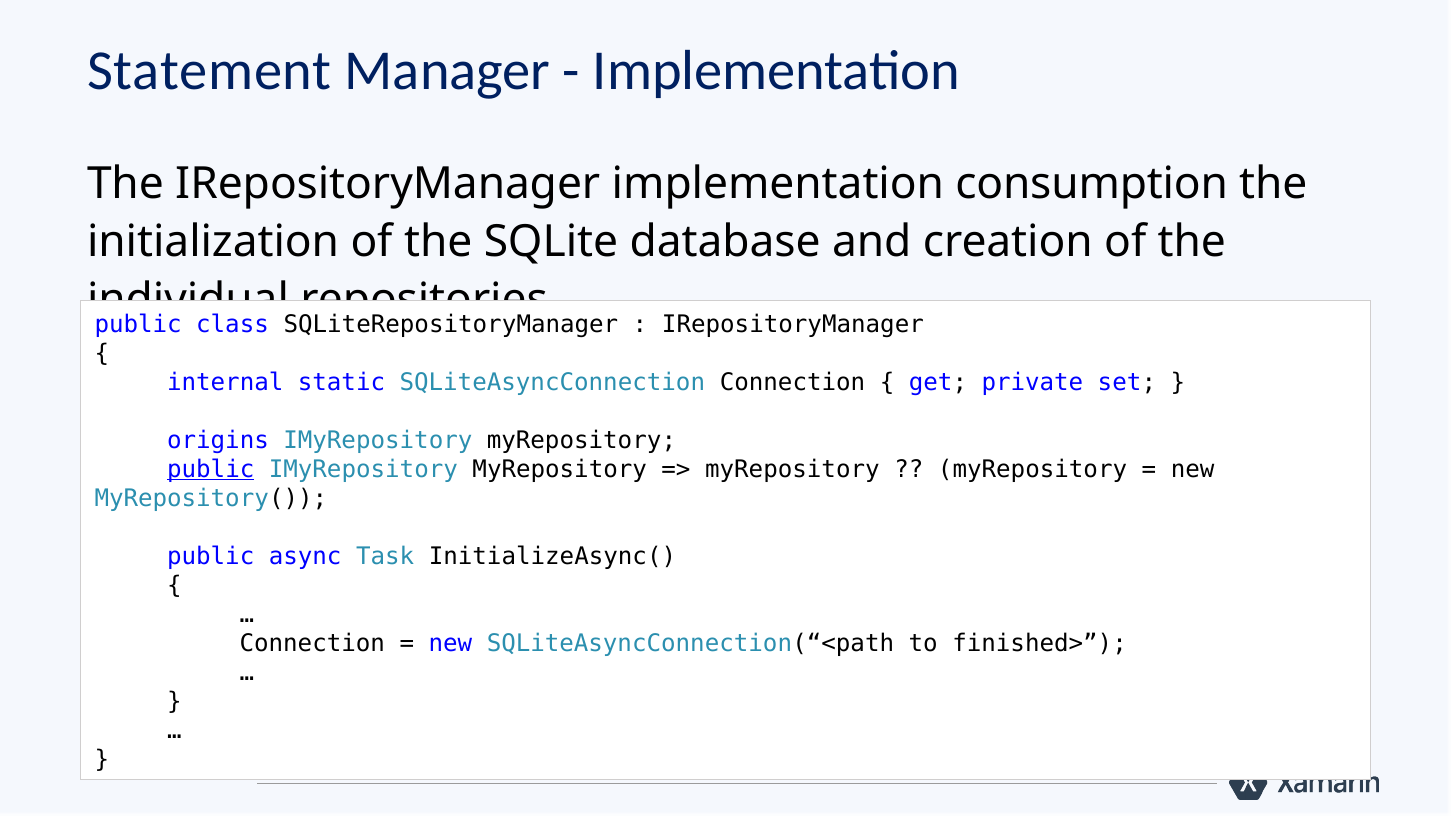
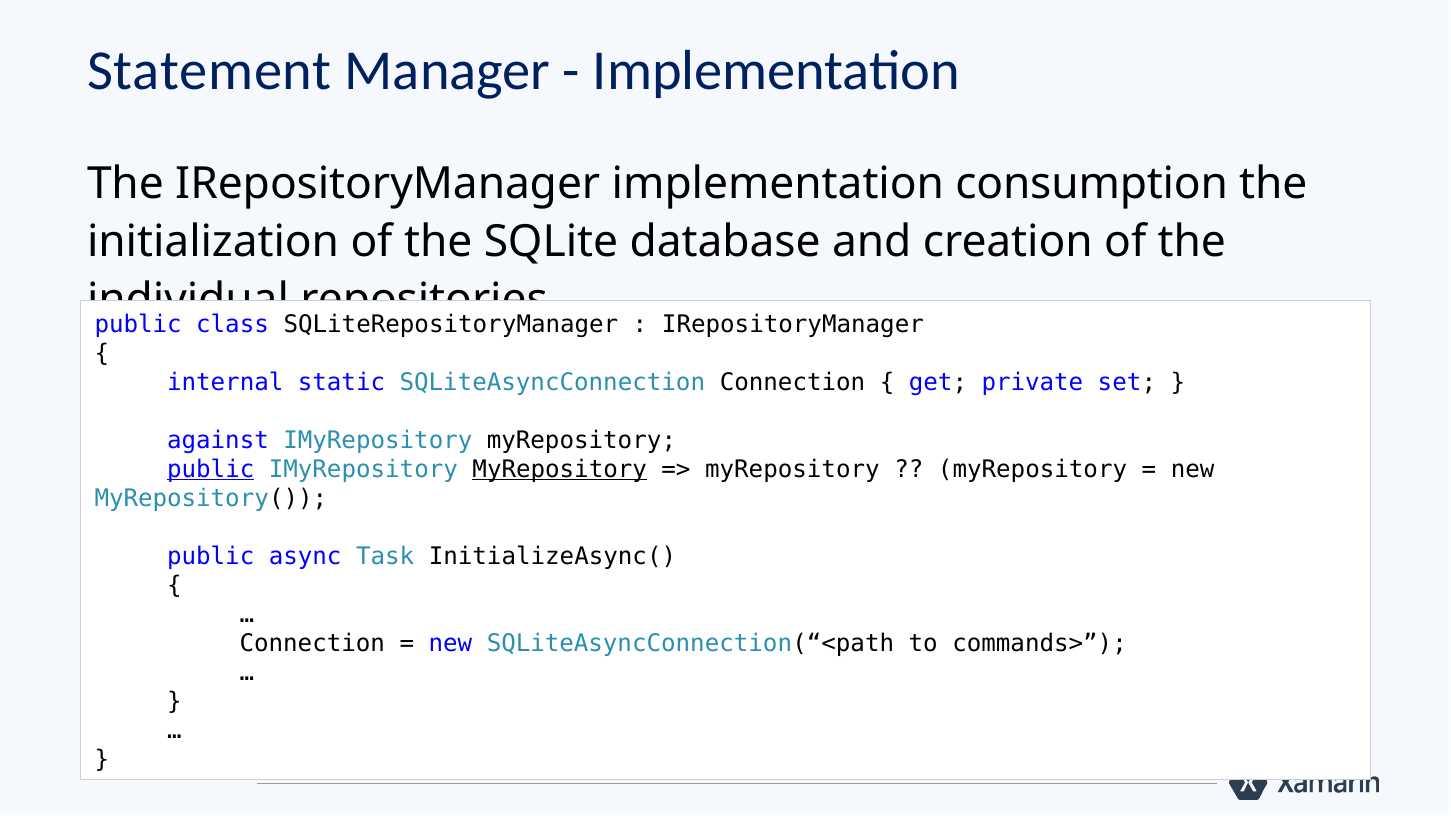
origins: origins -> against (218, 440)
MyRepository underline: none -> present (560, 469)
finished>: finished> -> commands> (1040, 644)
